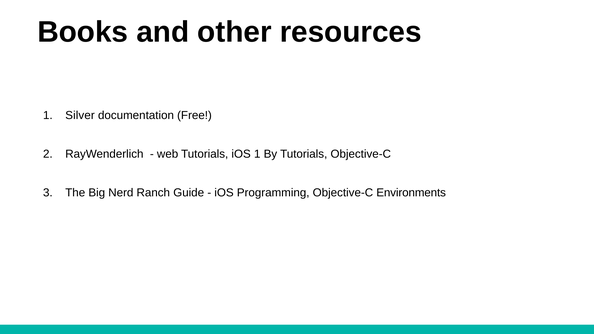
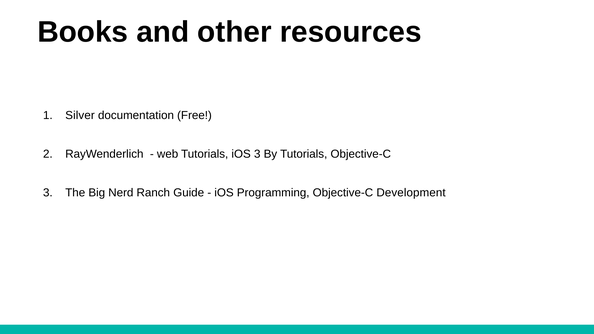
iOS 1: 1 -> 3 (257, 154)
Environments: Environments -> Development (411, 193)
